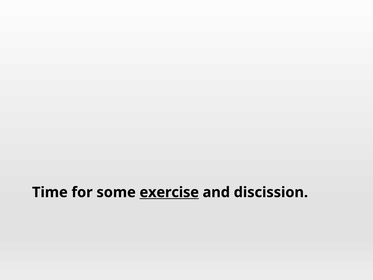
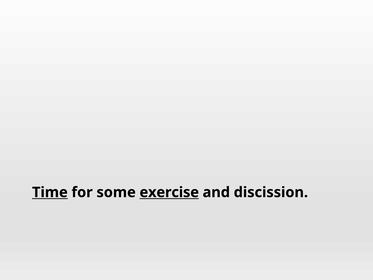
Time underline: none -> present (50, 192)
